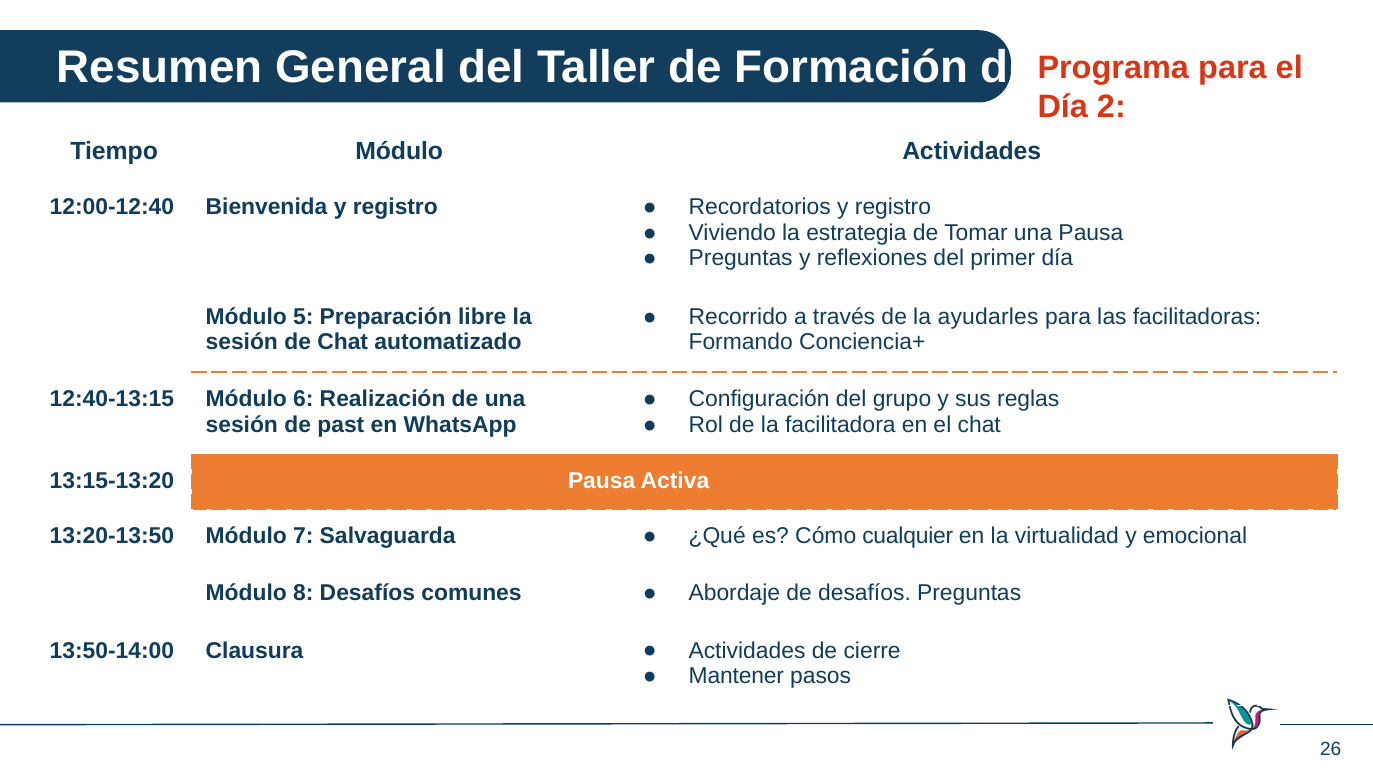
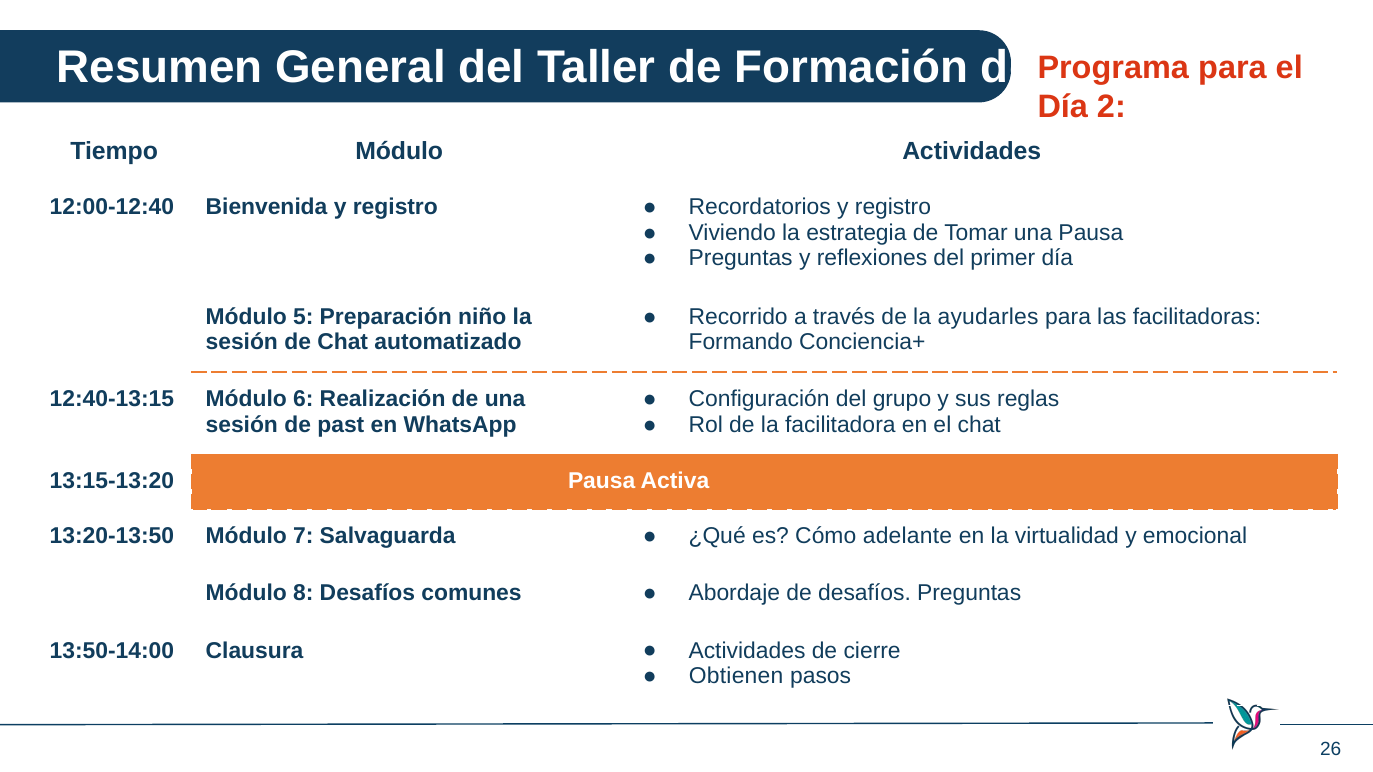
libre: libre -> niño (482, 317)
cualquier: cualquier -> adelante (907, 536)
Mantener: Mantener -> Obtienen (736, 676)
